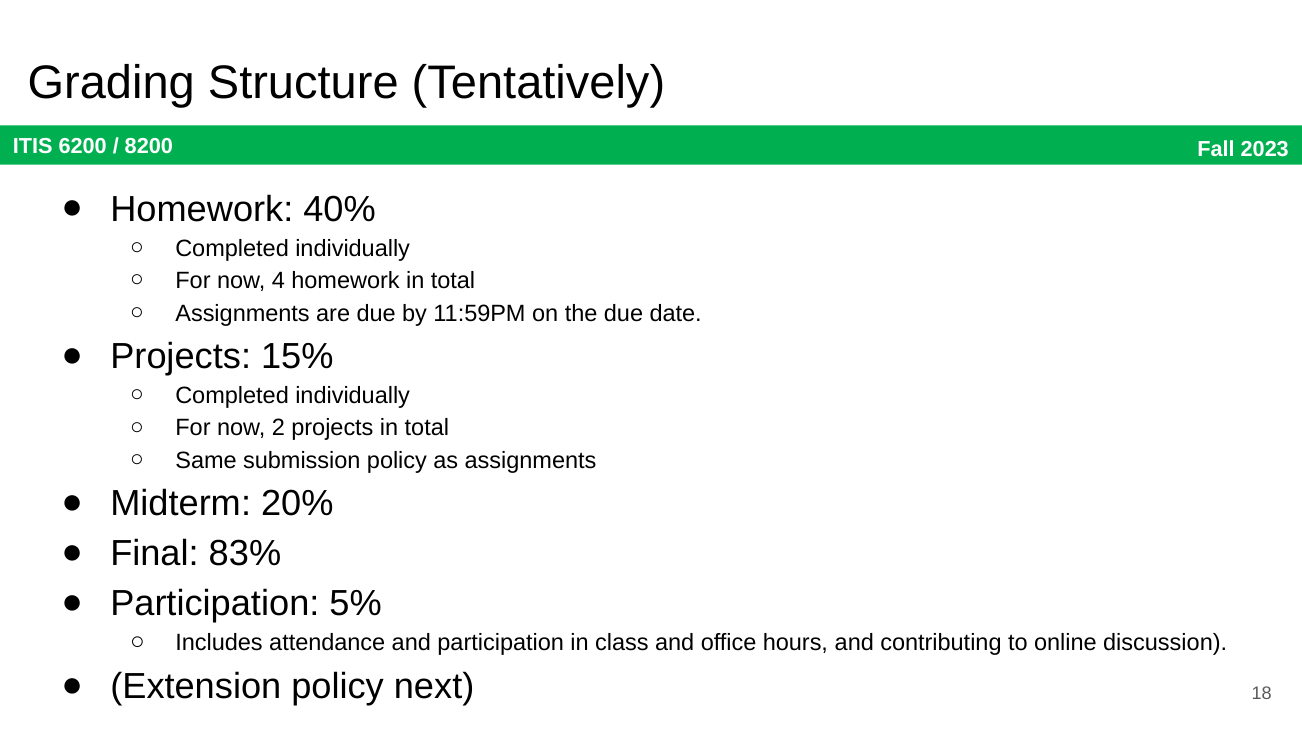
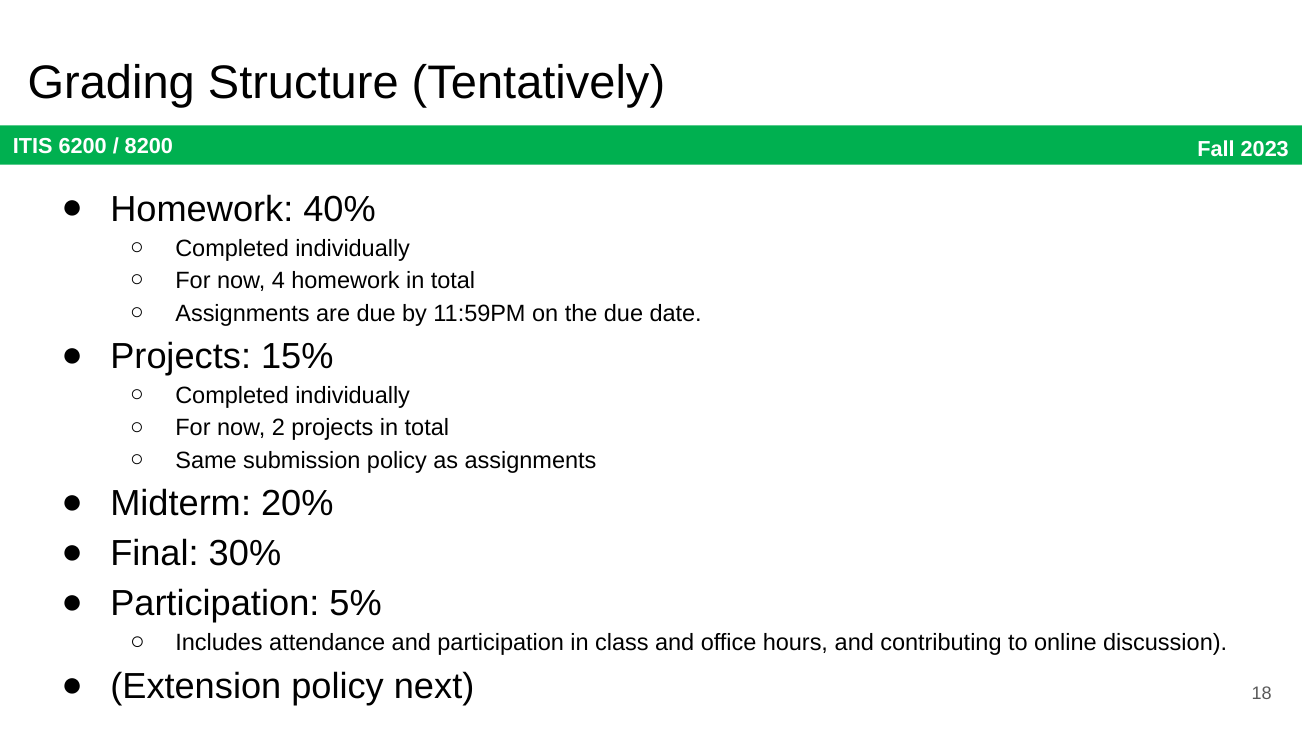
83%: 83% -> 30% (245, 553)
